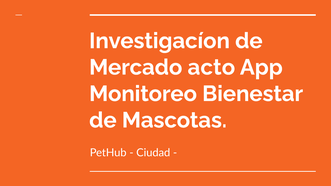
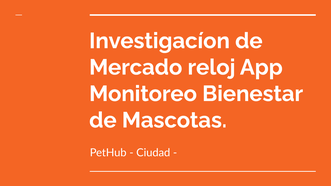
acto: acto -> reloj (211, 67)
